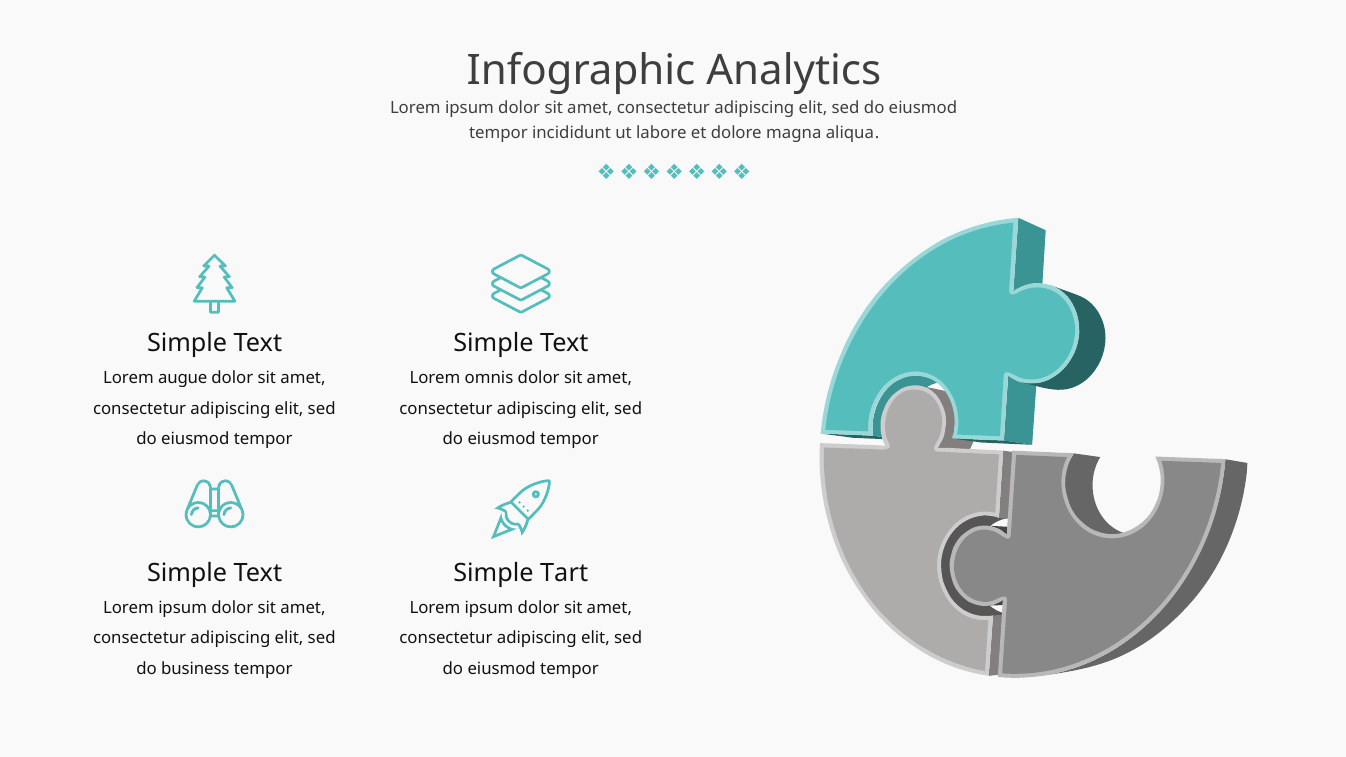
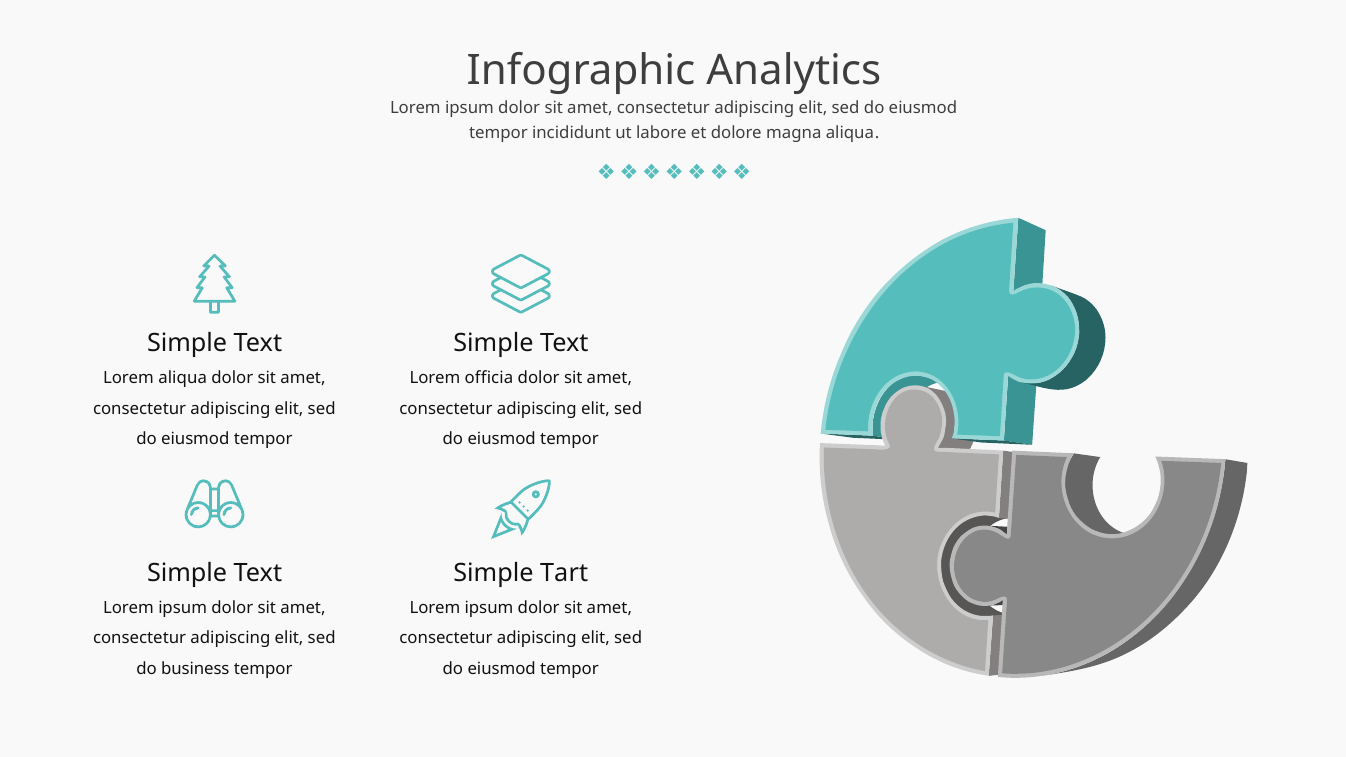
Lorem augue: augue -> aliqua (183, 378)
omnis: omnis -> officia (489, 378)
